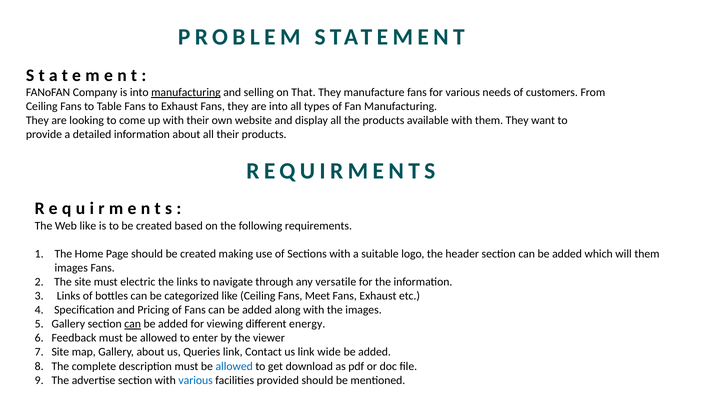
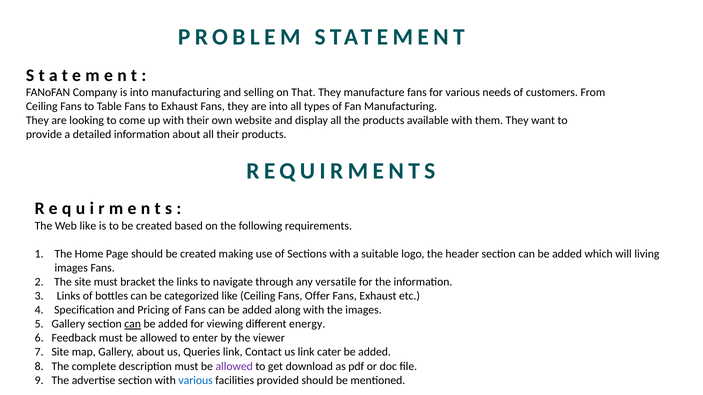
manufacturing underline: present -> none (186, 93)
will them: them -> living (647, 254)
electric: electric -> bracket (138, 282)
Meet: Meet -> Offer (317, 296)
wide: wide -> cater (329, 353)
allowed colour: blue -> purple (234, 367)
